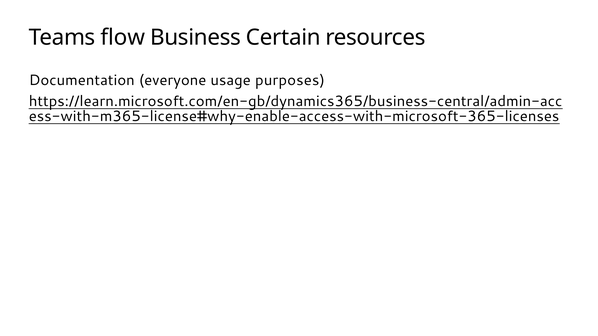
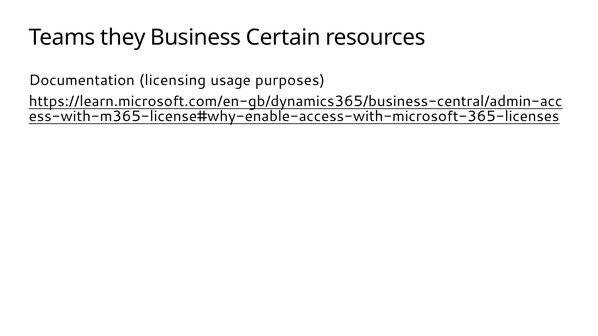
flow: flow -> they (123, 37)
everyone: everyone -> licensing (172, 80)
